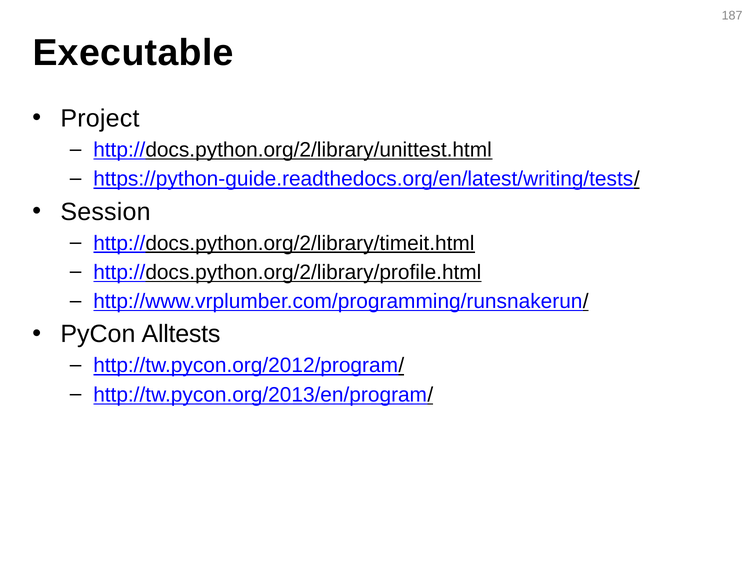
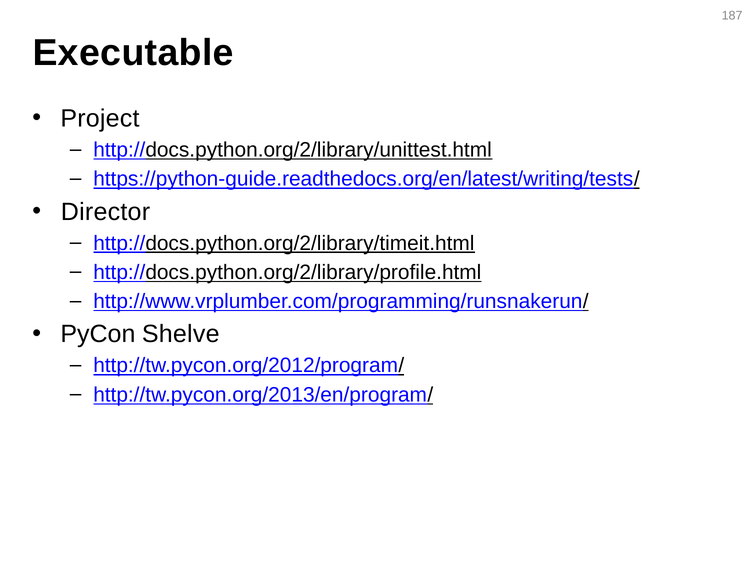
Session: Session -> Director (105, 212)
Alltests: Alltests -> Shelve (181, 335)
